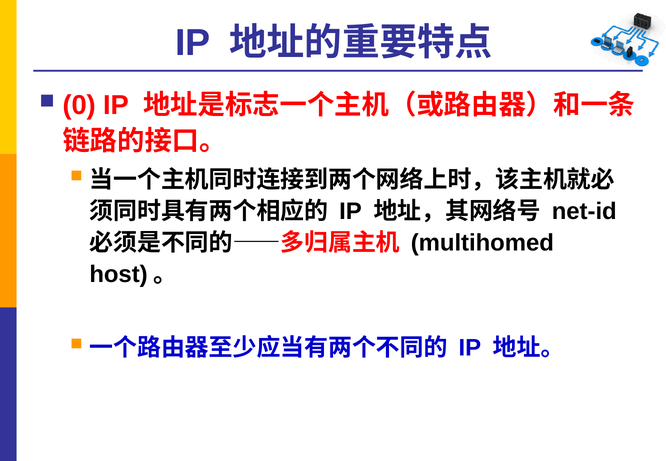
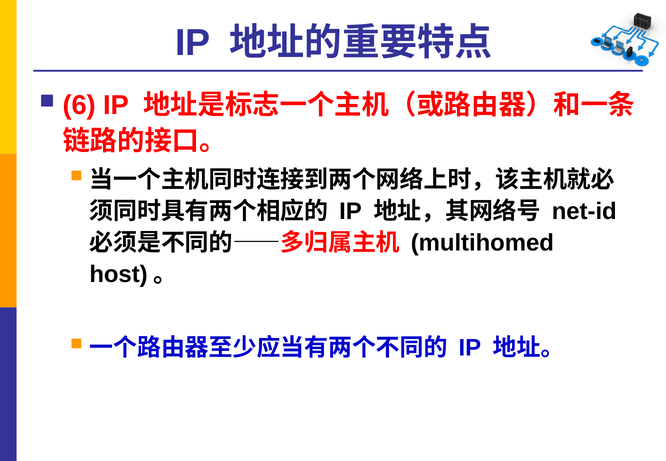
0: 0 -> 6 (79, 105)
